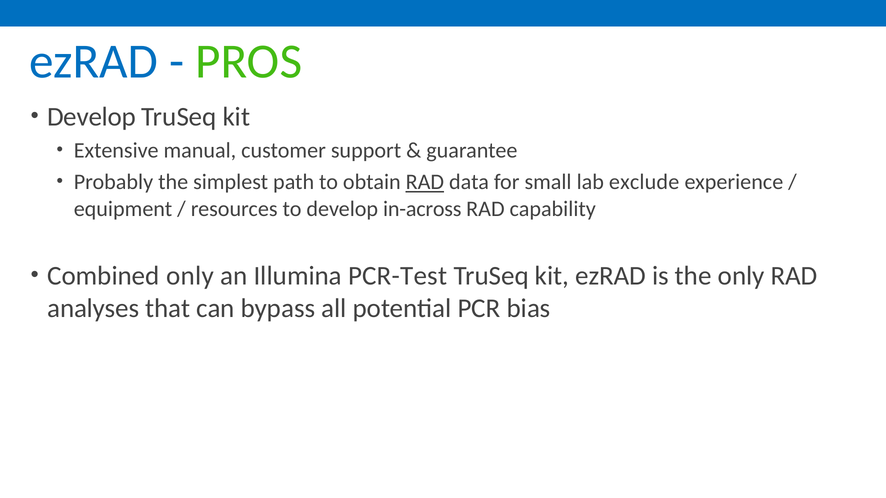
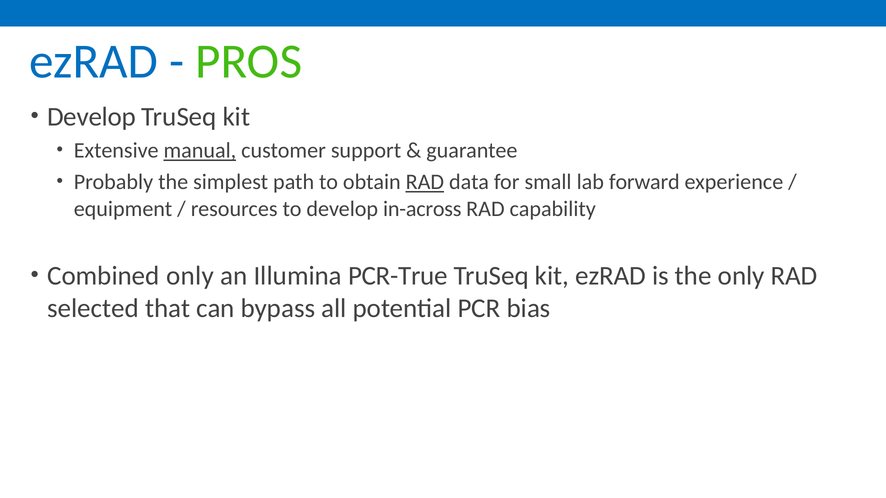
manual underline: none -> present (200, 151)
exclude: exclude -> forward (644, 182)
PCR-Test: PCR-Test -> PCR-True (398, 276)
analyses: analyses -> selected (93, 309)
